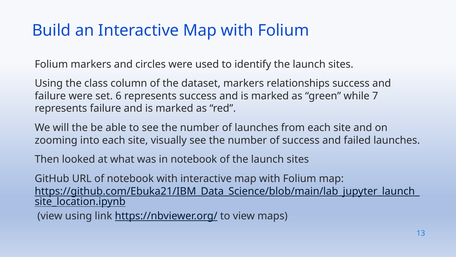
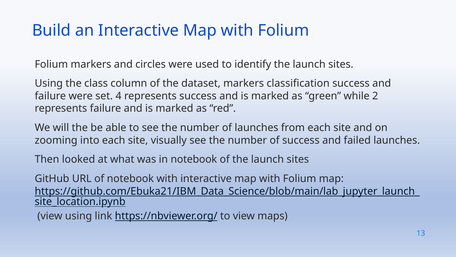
relationships: relationships -> classification (298, 83)
6: 6 -> 4 (119, 96)
7: 7 -> 2 (375, 96)
